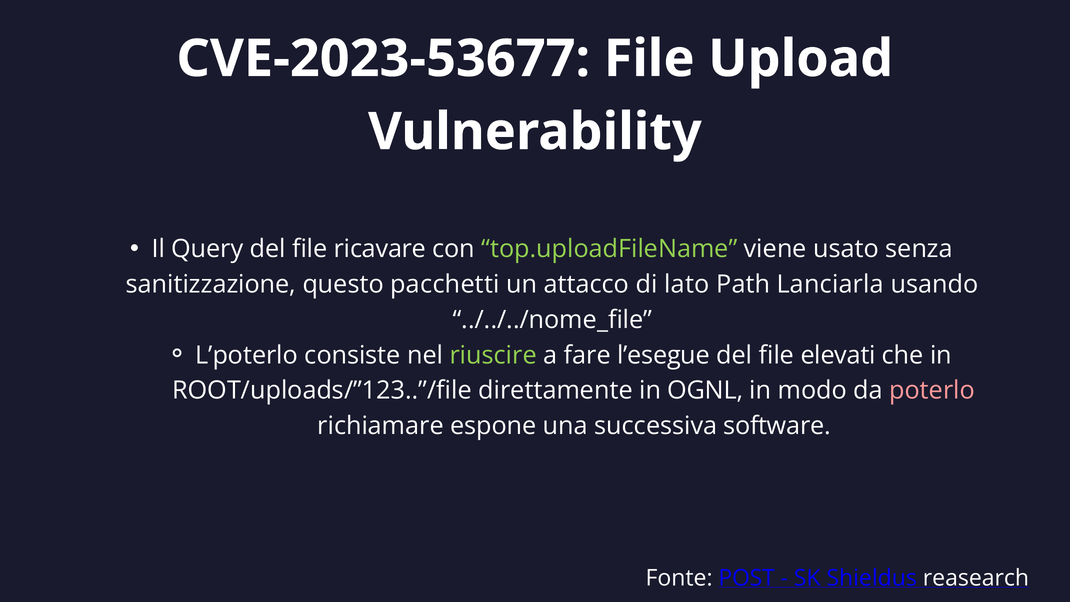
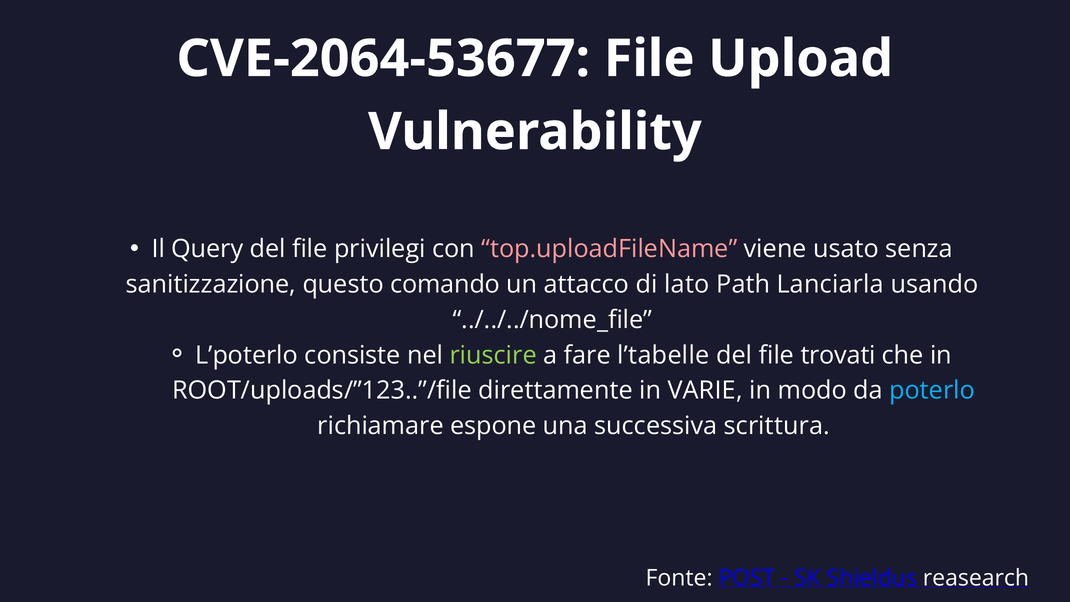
CVE-2023-53677: CVE-2023-53677 -> CVE-2064-53677 (383, 59)
ricavare: ricavare -> privilegi (380, 249)
top.uploadFileName colour: light green -> pink (609, 249)
pacchetti: pacchetti -> comando (445, 284)
l’esegue: l’esegue -> l’tabelle (663, 355)
elevati: elevati -> trovati (838, 355)
OGNL: OGNL -> VARIE (705, 391)
poterlo colour: pink -> light blue (932, 391)
software: software -> scrittura (777, 426)
